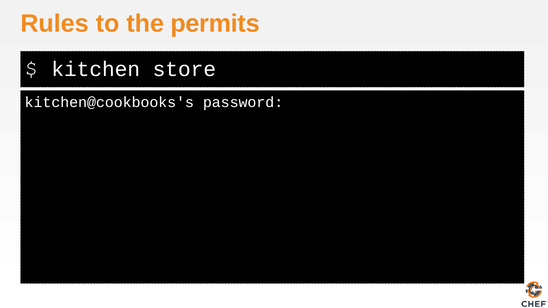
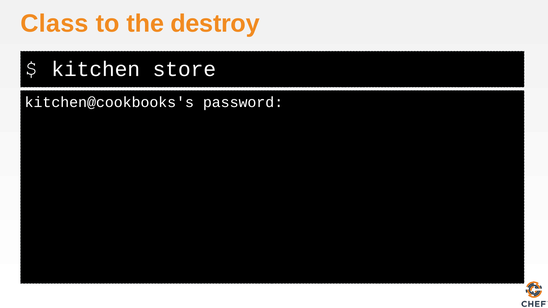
Rules: Rules -> Class (55, 24)
permits: permits -> destroy (215, 24)
